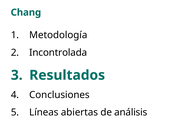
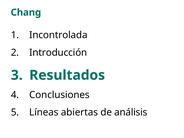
Metodología: Metodología -> Incontrolada (58, 35)
Incontrolada: Incontrolada -> Introducción (58, 53)
